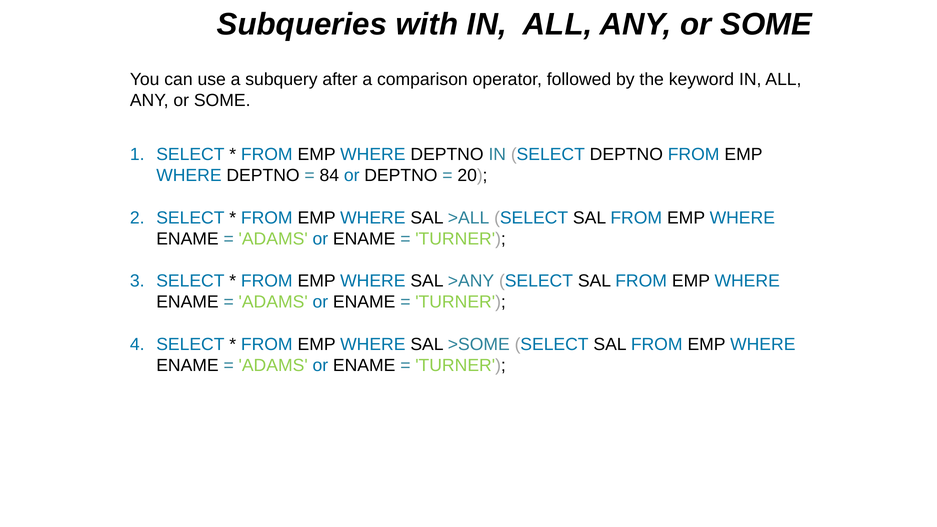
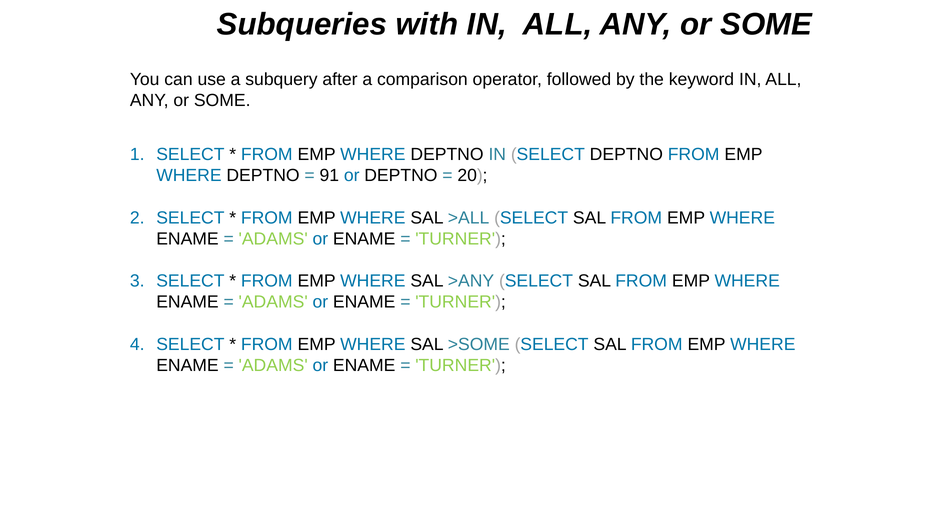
84: 84 -> 91 (329, 176)
